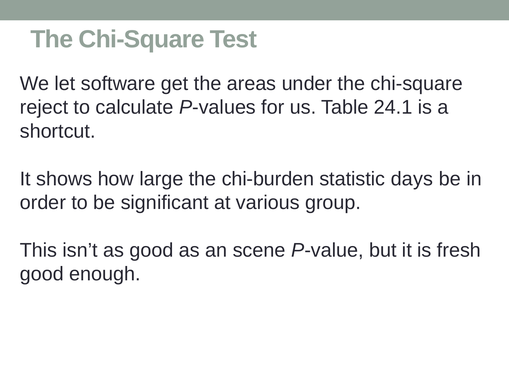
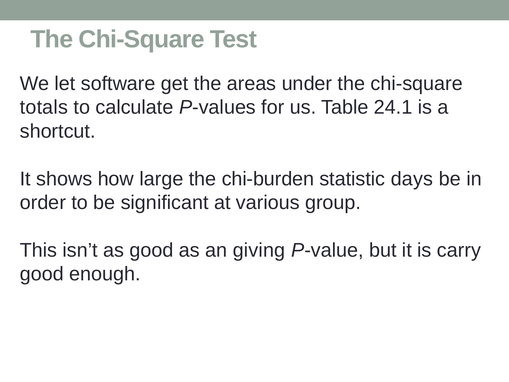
reject: reject -> totals (44, 107)
scene: scene -> giving (259, 250)
fresh: fresh -> carry (459, 250)
